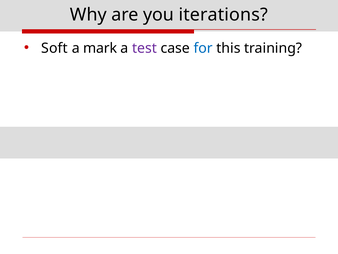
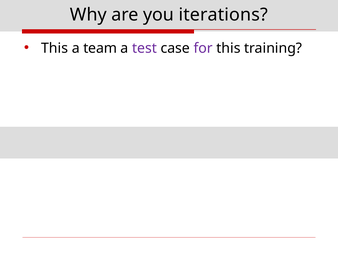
Soft: Soft -> This (55, 48)
mark: mark -> team (100, 48)
for colour: blue -> purple (203, 48)
